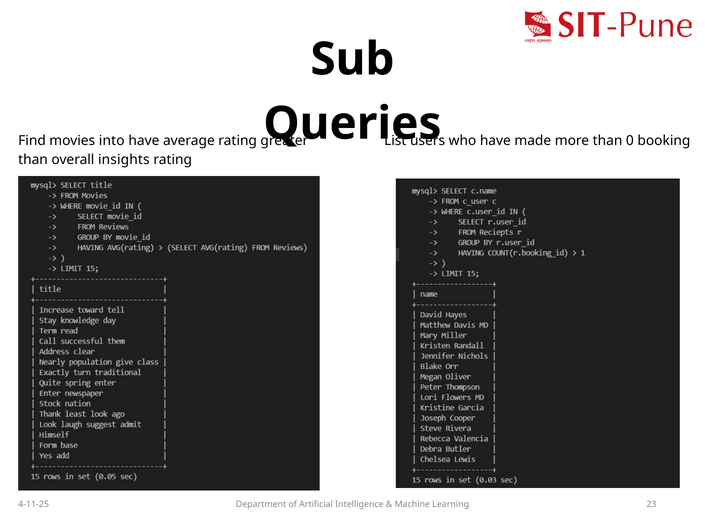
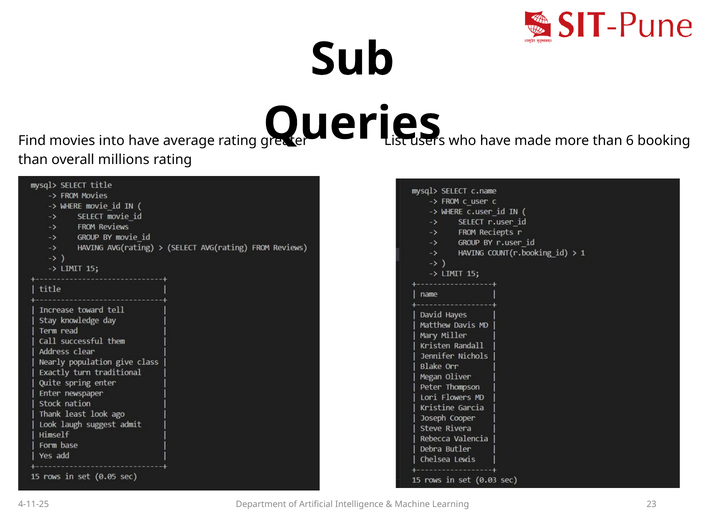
0: 0 -> 6 (630, 140)
insights: insights -> millions (124, 160)
